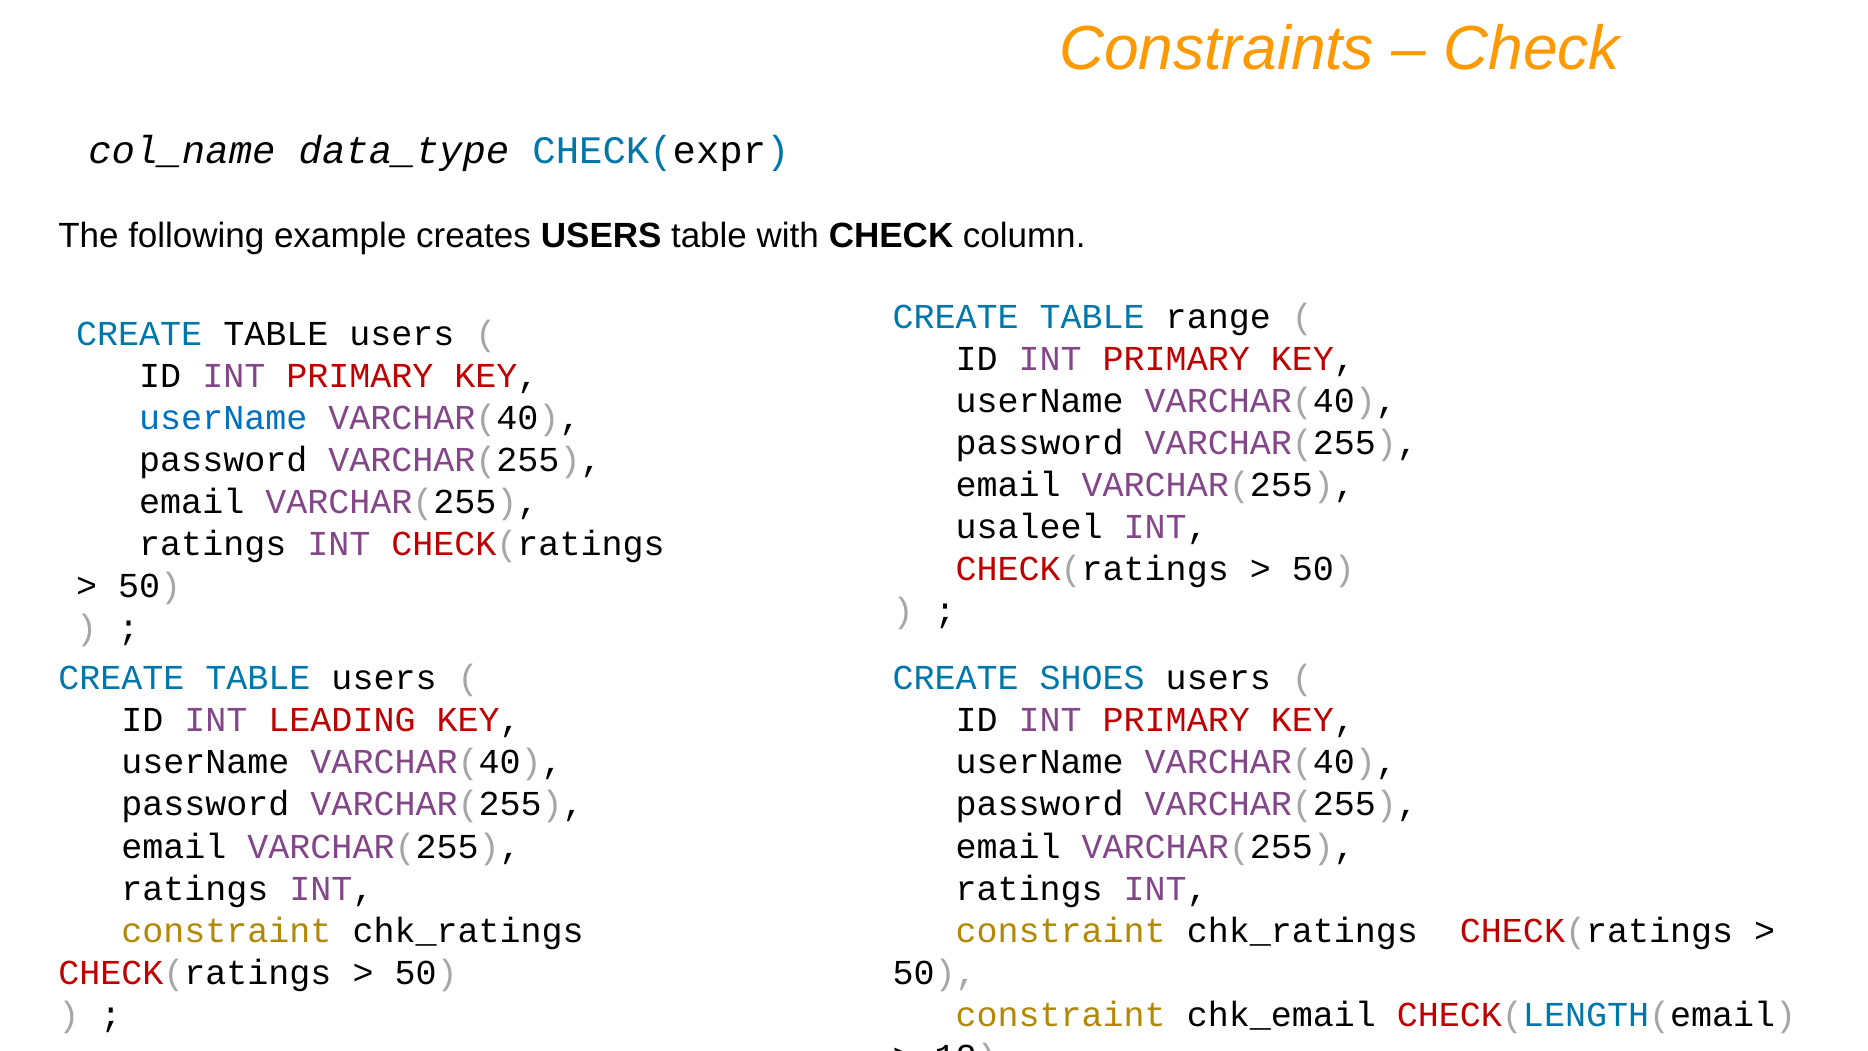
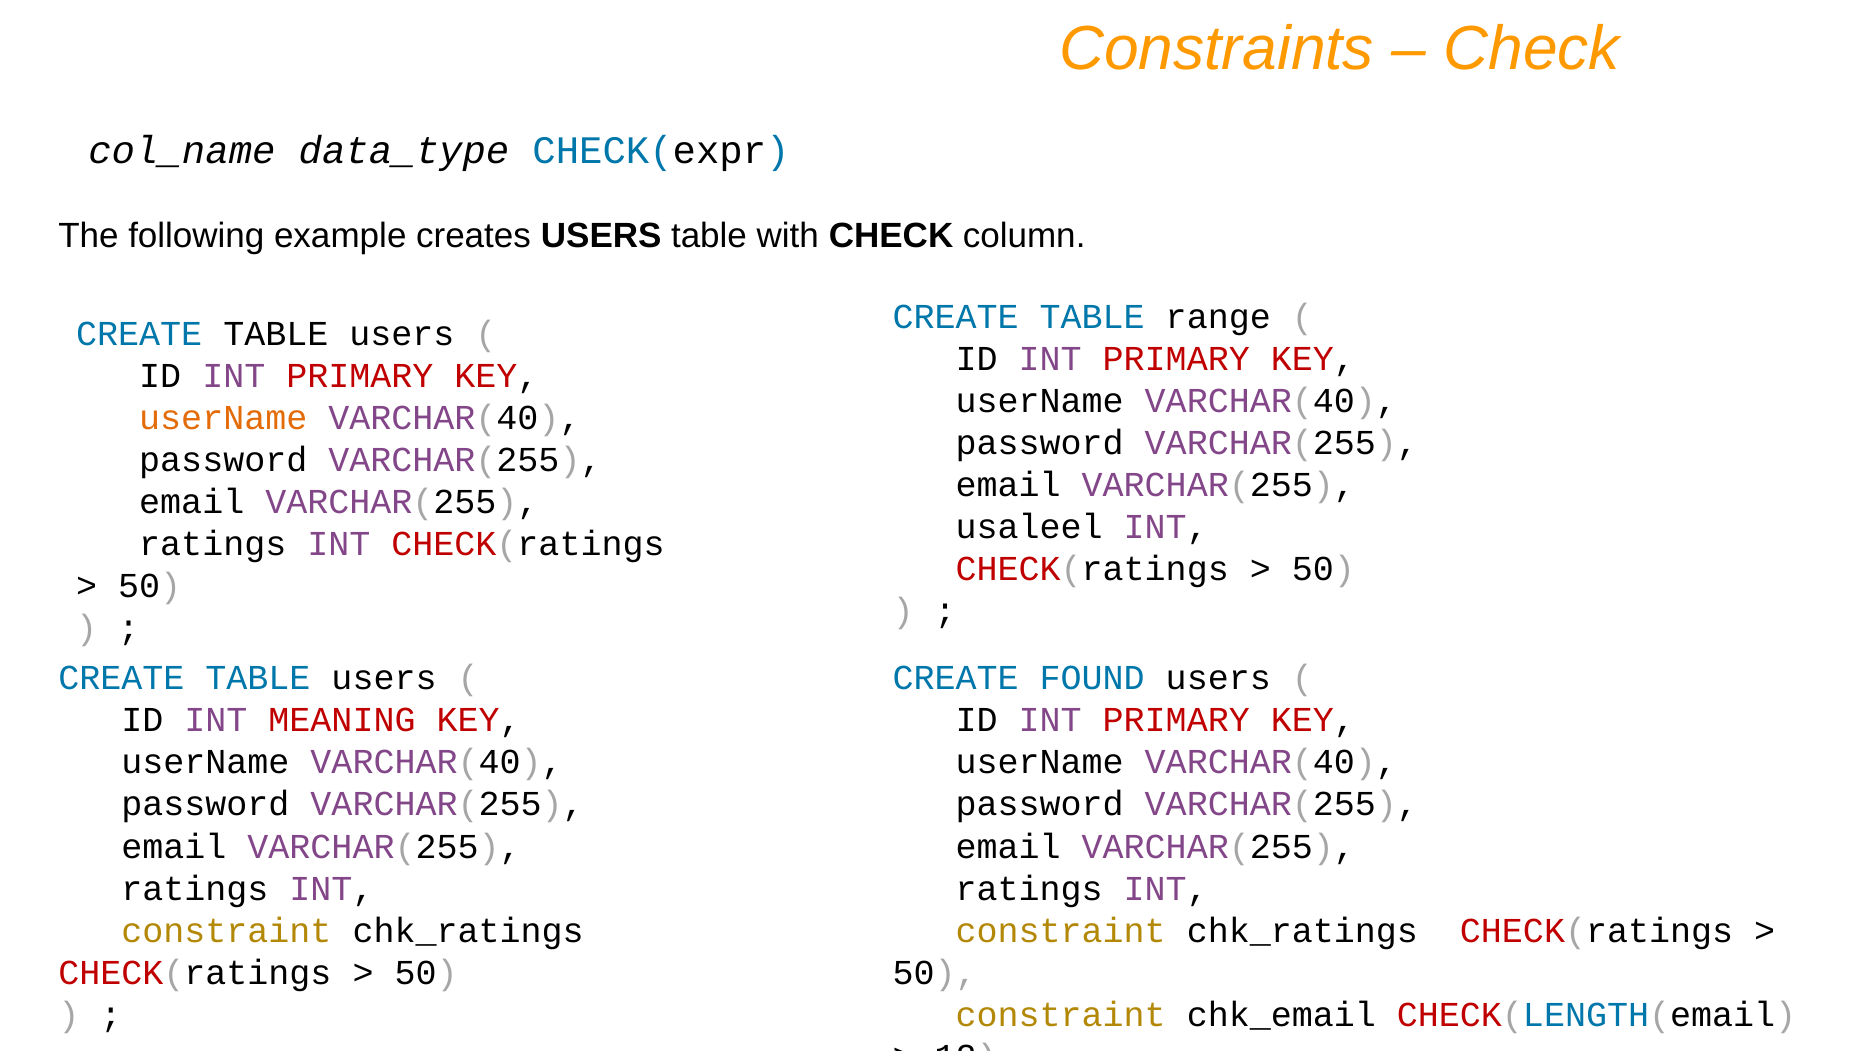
userName colour: blue -> orange (223, 418)
SHOES: SHOES -> FOUND (1092, 678)
LEADING: LEADING -> MEANING (342, 720)
